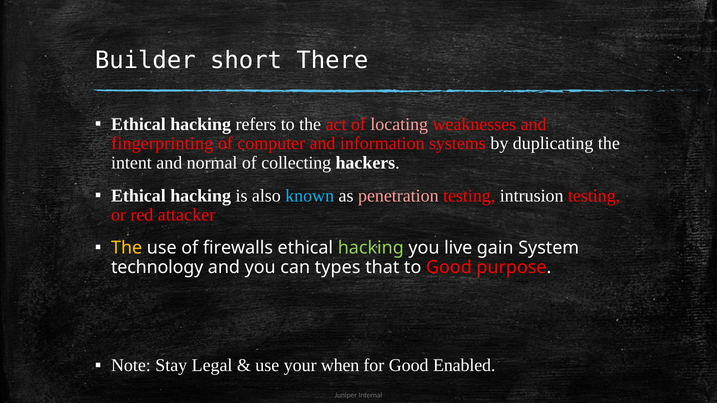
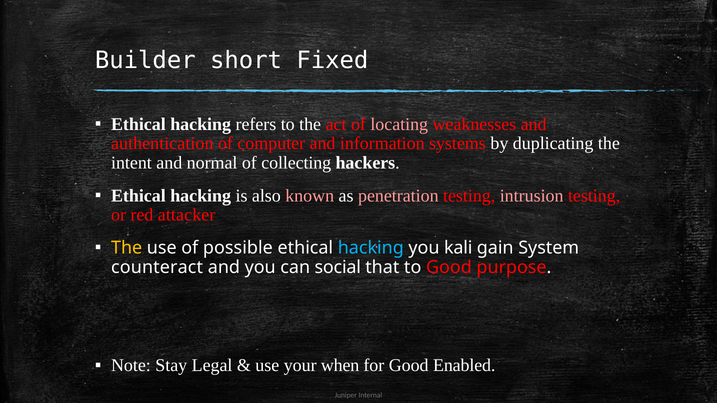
There: There -> Fixed (332, 60)
fingerprinting: fingerprinting -> authentication (162, 144)
known colour: light blue -> pink (310, 196)
intrusion colour: white -> pink (532, 196)
firewalls: firewalls -> possible (238, 248)
hacking colour: light green -> light blue (371, 248)
live: live -> kali (458, 248)
technology: technology -> counteract (157, 267)
types: types -> social (338, 267)
